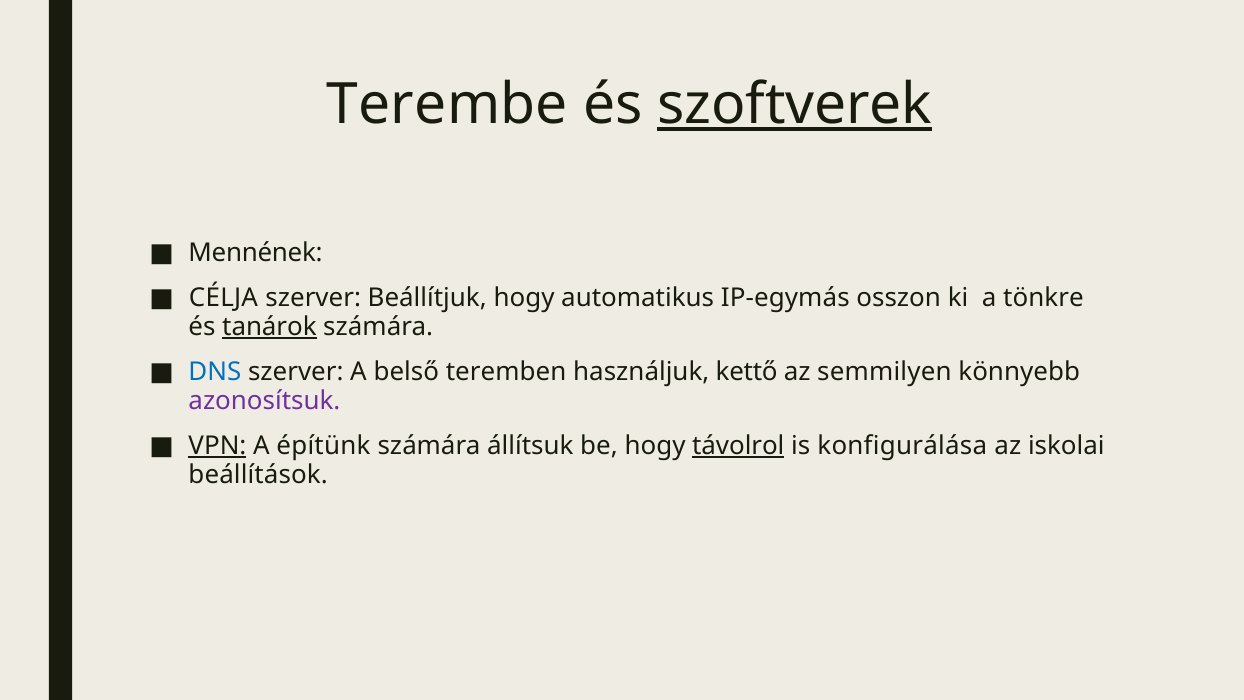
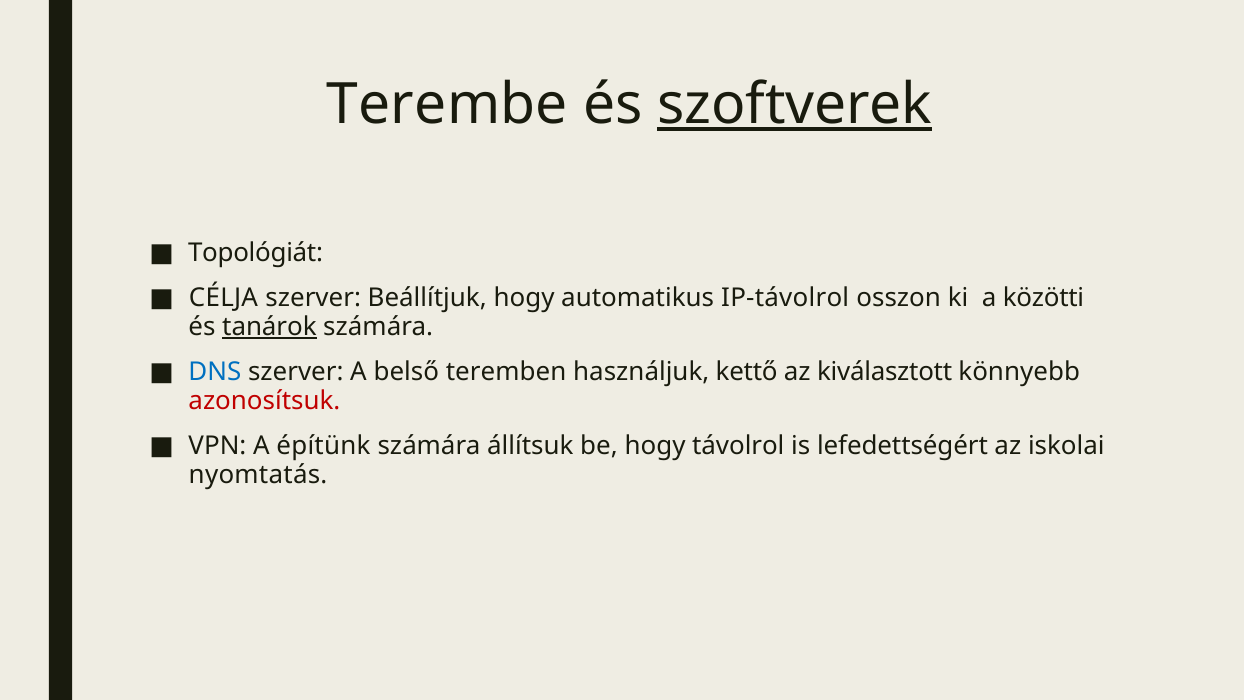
Mennének: Mennének -> Topológiát (256, 253)
IP-egymás: IP-egymás -> IP-távolrol (785, 298)
tönkre: tönkre -> közötti (1044, 298)
semmilyen: semmilyen -> kiválasztott (885, 372)
azonosítsuk colour: purple -> red (264, 401)
VPN underline: present -> none (217, 446)
távolrol underline: present -> none (738, 446)
konfigurálása: konfigurálása -> lefedettségért (902, 446)
beállítások: beállítások -> nyomtatás (258, 475)
